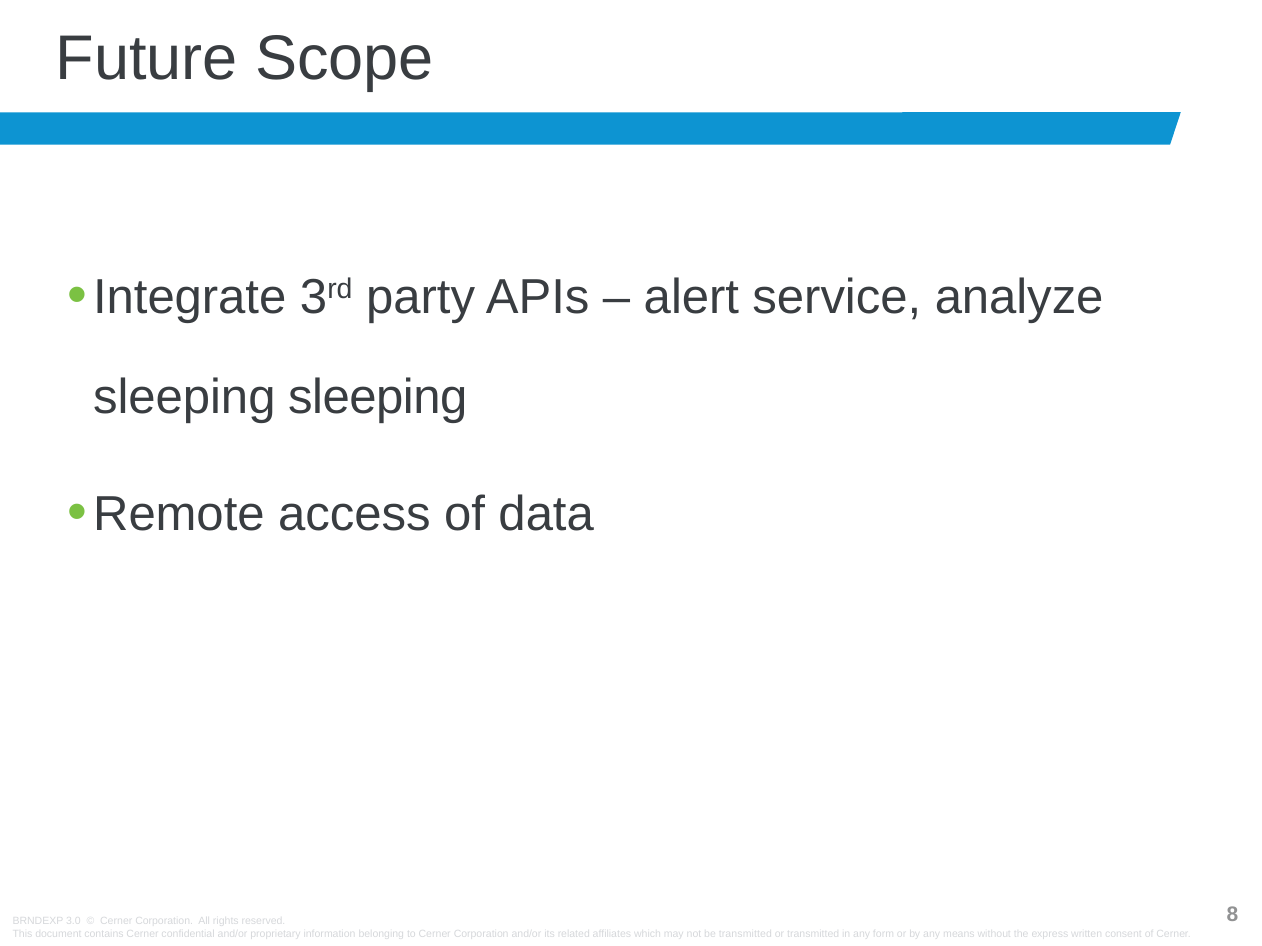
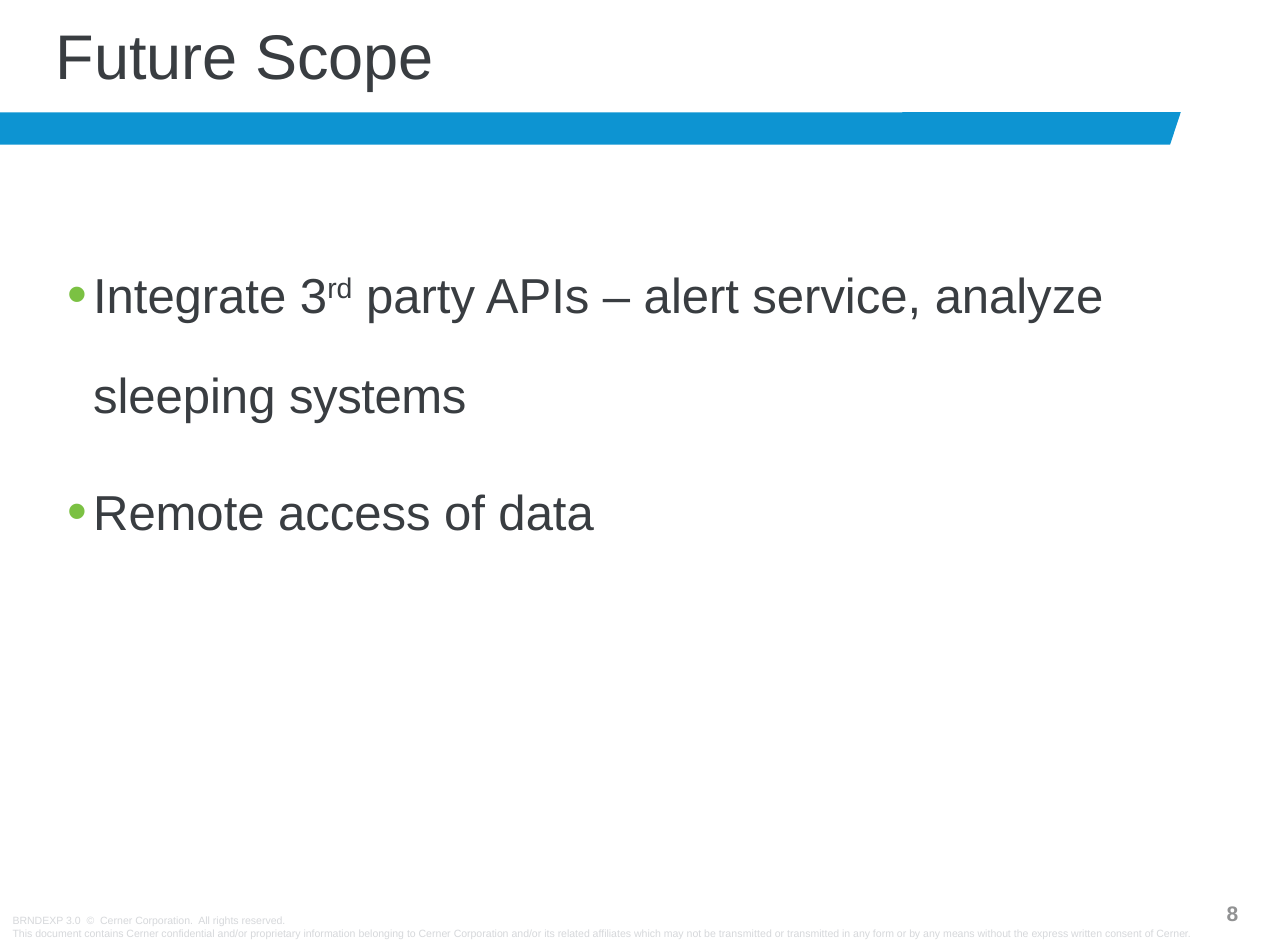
sleeping sleeping: sleeping -> systems (378, 397)
